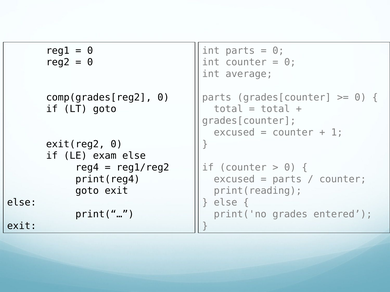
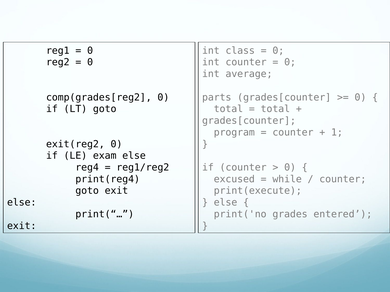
int parts: parts -> class (240, 51)
excused: excused -> program (234, 133)
parts: parts -> while (287, 179)
print(reading: print(reading -> print(execute (258, 191)
